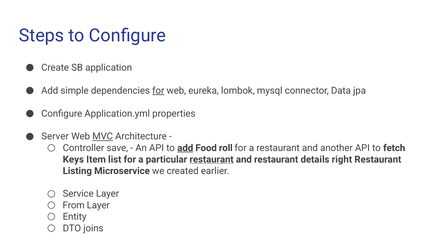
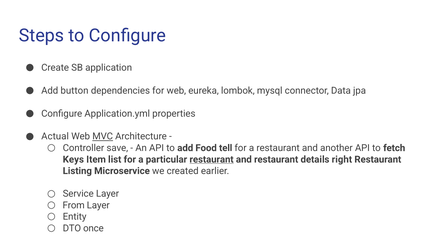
simple: simple -> button (75, 91)
for underline: present -> none (158, 91)
Server: Server -> Actual (55, 136)
add underline: present -> none (185, 148)
roll: roll -> tell (226, 148)
joins: joins -> once (93, 228)
